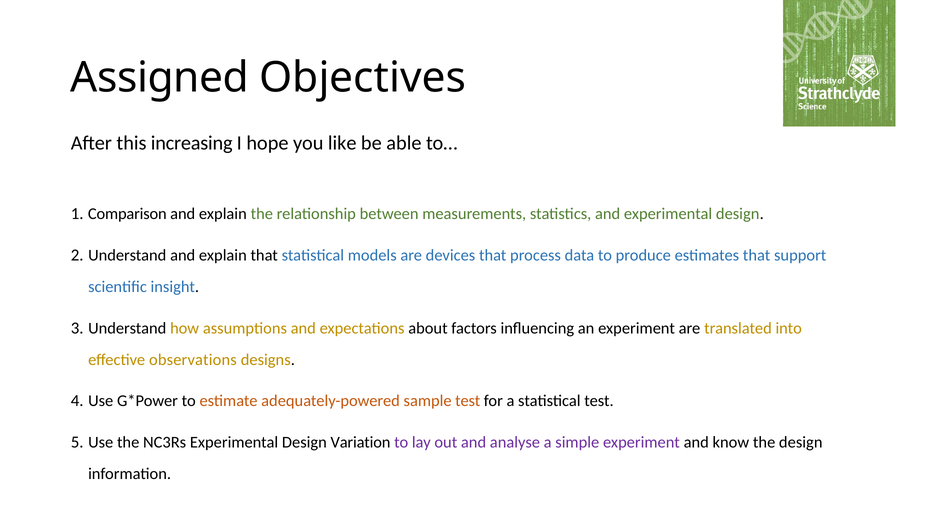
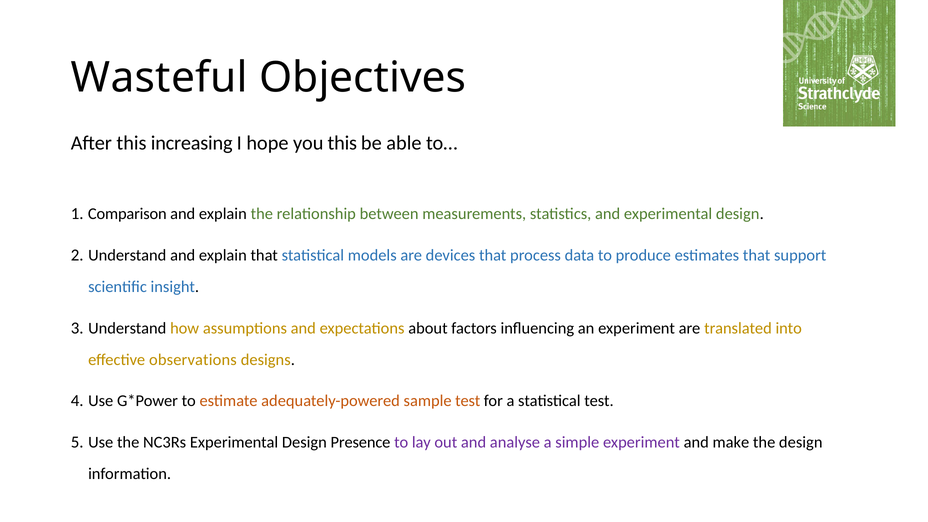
Assigned: Assigned -> Wasteful (159, 78)
you like: like -> this (342, 143)
Variation: Variation -> Presence (360, 442)
know: know -> make (731, 442)
